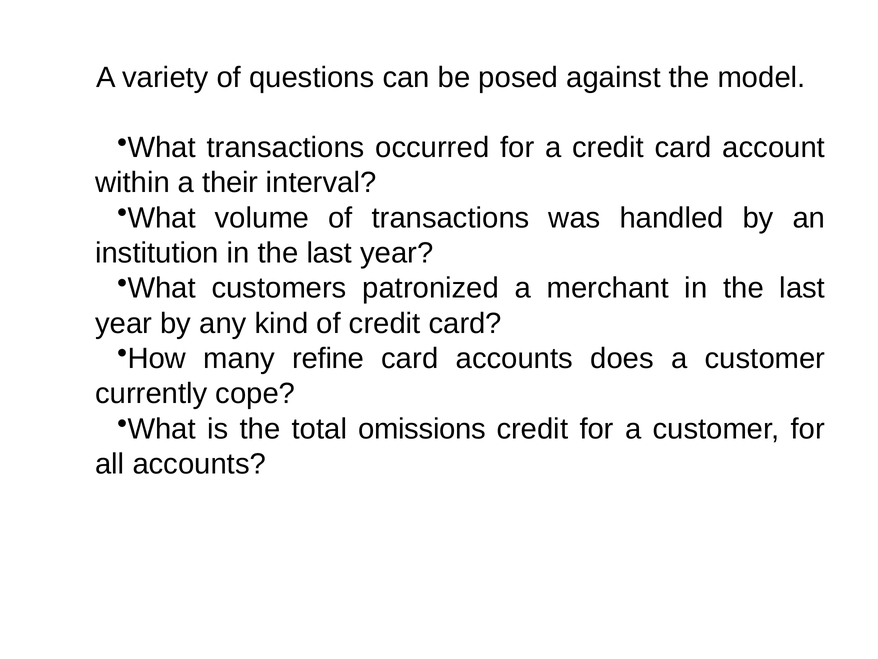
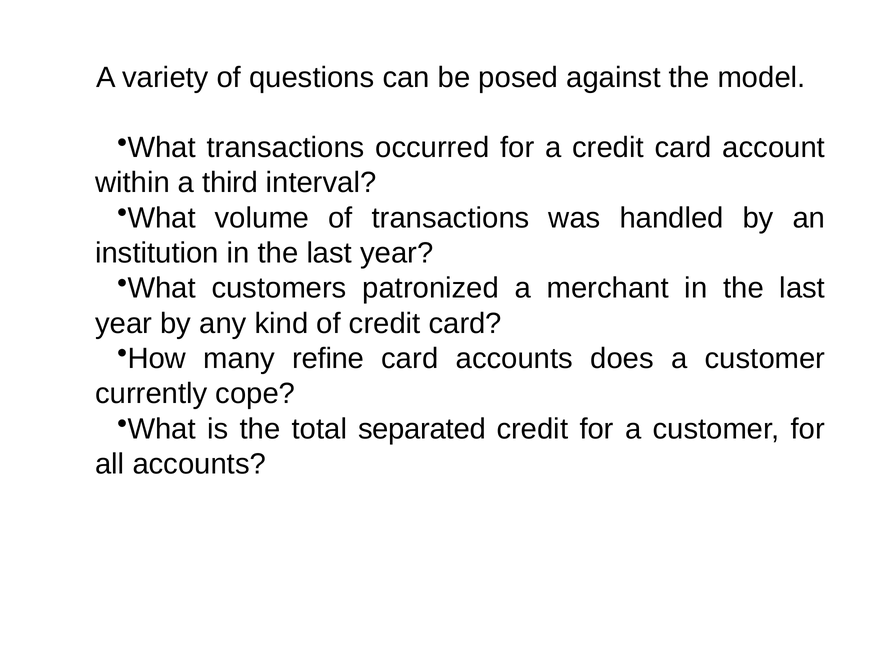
their: their -> third (230, 183)
omissions: omissions -> separated (422, 429)
